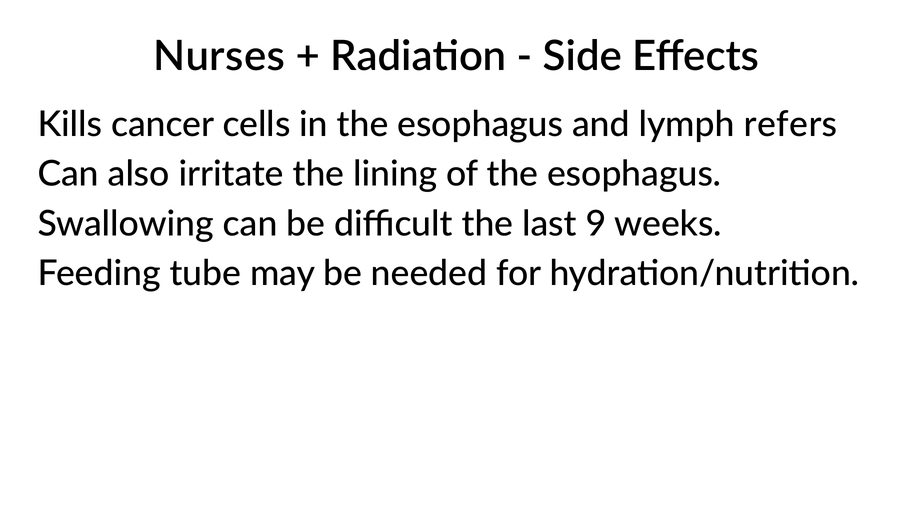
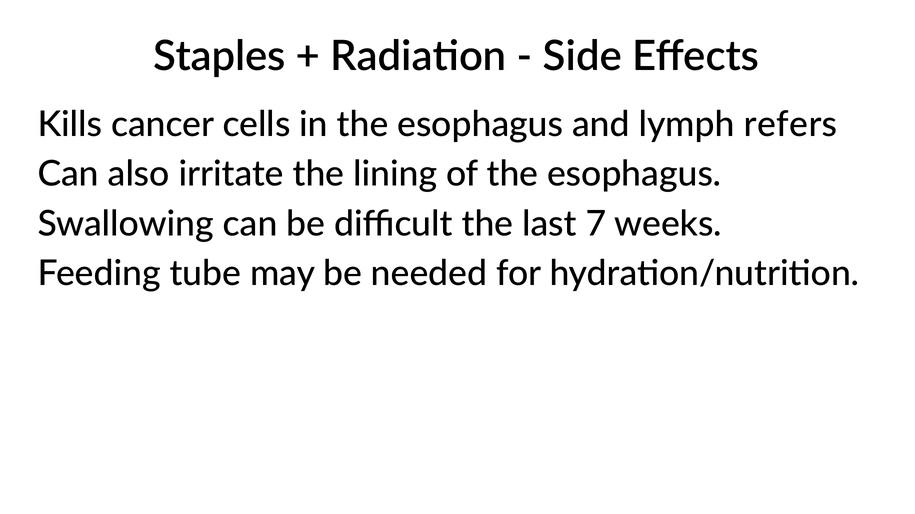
Nurses: Nurses -> Staples (219, 57)
9: 9 -> 7 (596, 224)
